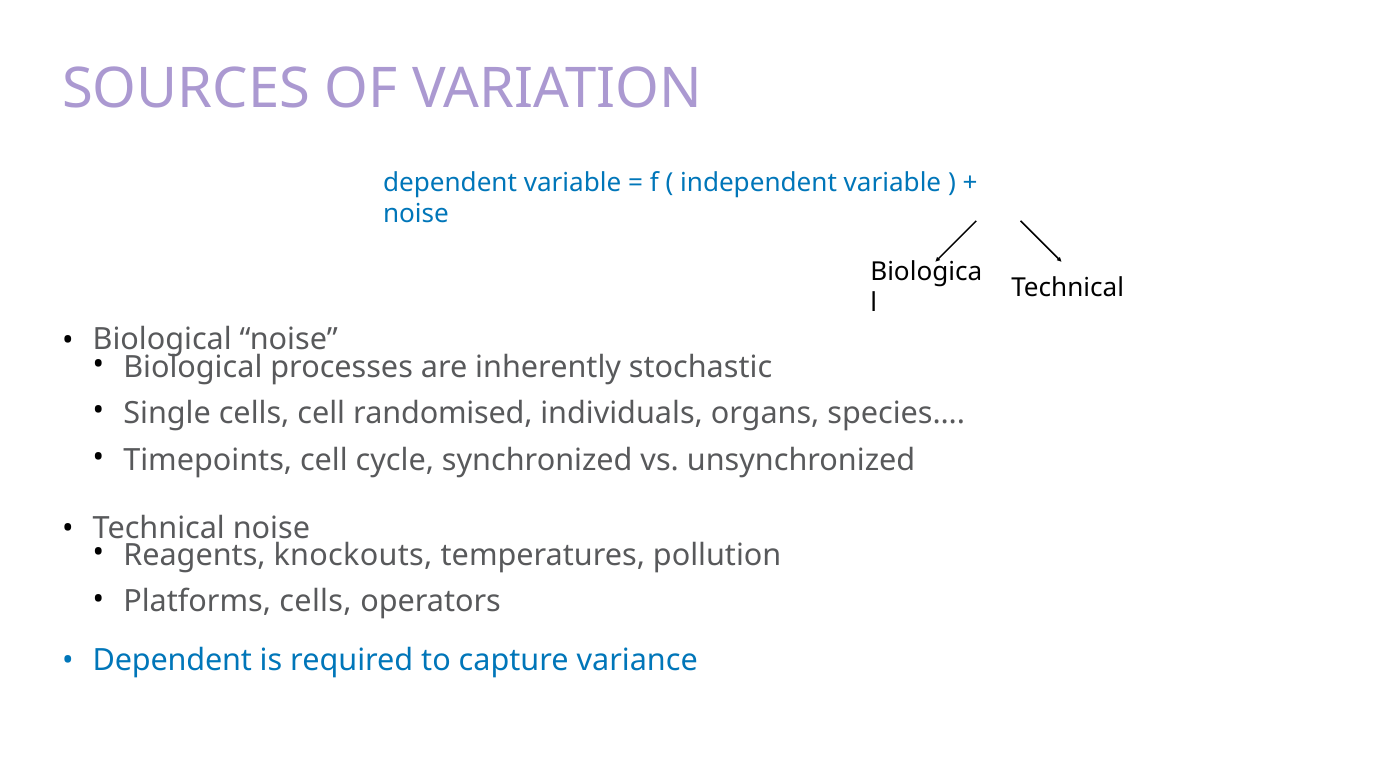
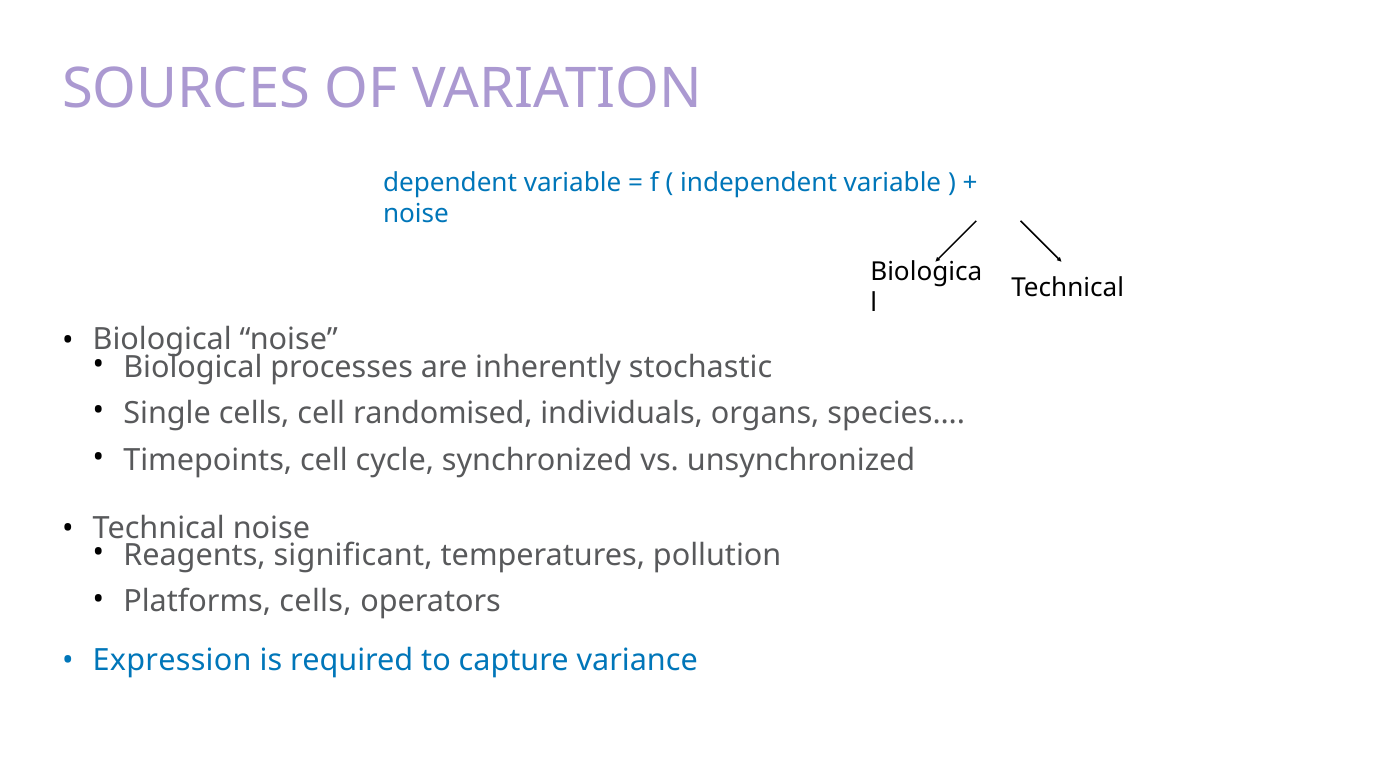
knockouts: knockouts -> significant (353, 555)
Dependent: Dependent -> Expression (172, 660)
